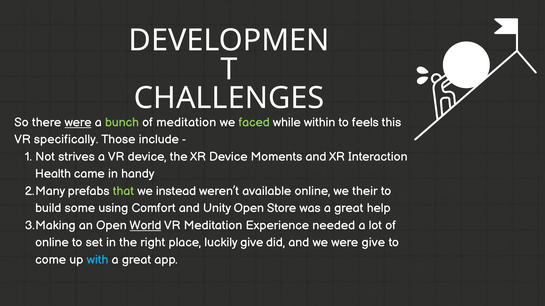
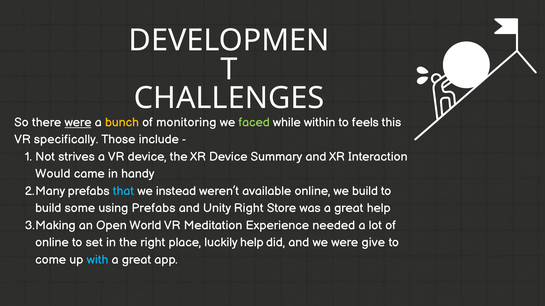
bunch colour: light green -> yellow (122, 123)
of meditation: meditation -> monitoring (186, 123)
Moments: Moments -> Summary (276, 157)
Health: Health -> Would (53, 174)
that colour: light green -> light blue (123, 191)
we their: their -> build (365, 191)
using Comfort: Comfort -> Prefabs (153, 209)
Unity Open: Open -> Right (249, 209)
World underline: present -> none (145, 226)
luckily give: give -> help (252, 243)
